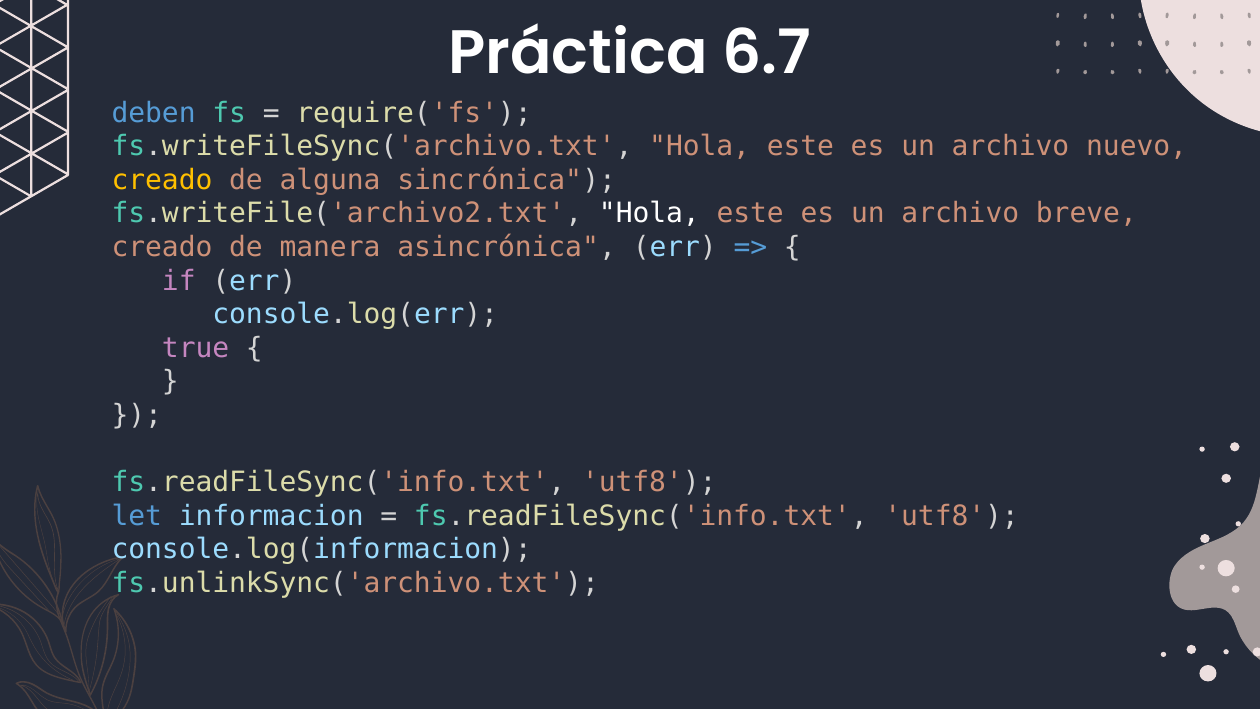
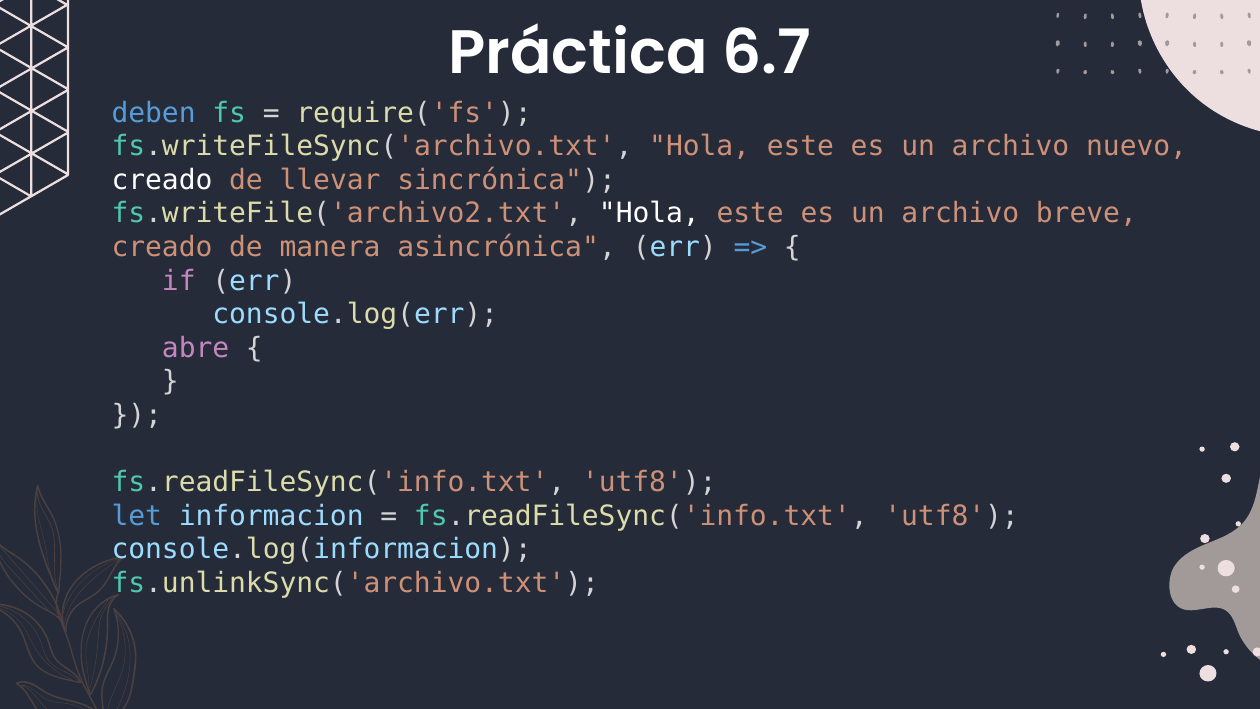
creado colour: yellow -> white (162, 180)
alguna: alguna -> llevar (330, 180)
true: true -> abre (196, 348)
